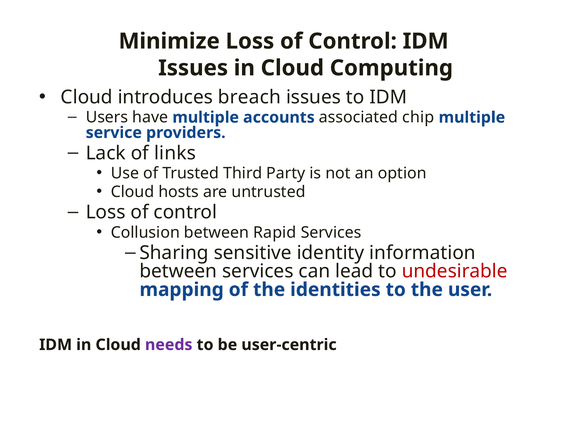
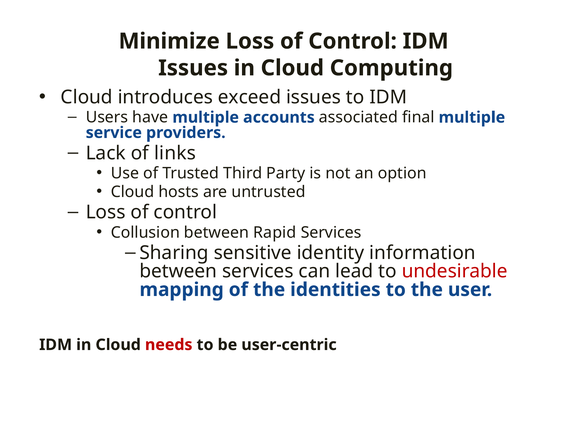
breach: breach -> exceed (250, 97)
chip: chip -> final (418, 117)
needs colour: purple -> red (169, 345)
